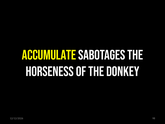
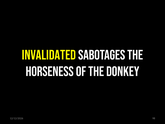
ACCUMULATE: ACCUMULATE -> INVALIDATED (49, 55)
